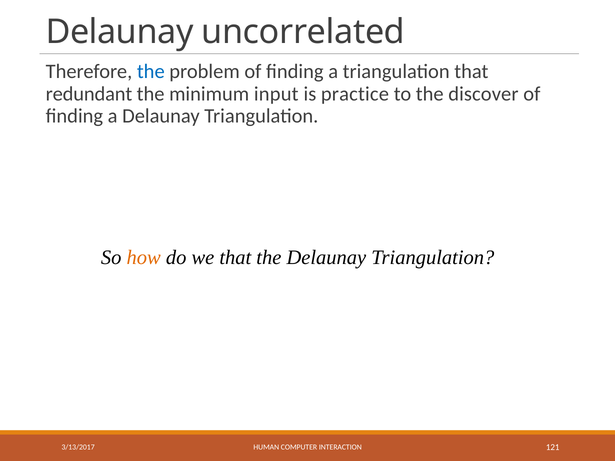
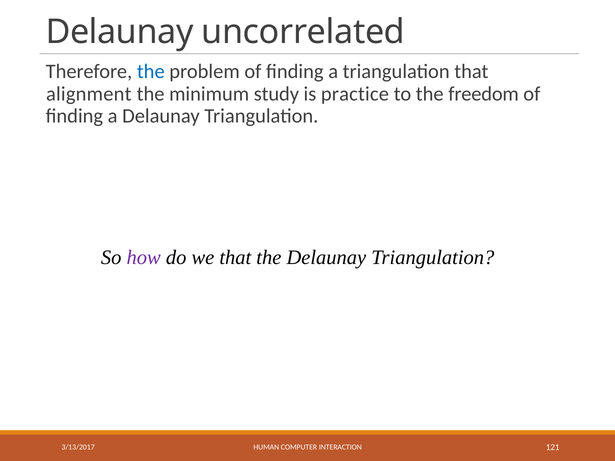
redundant: redundant -> alignment (89, 94)
input: input -> study (276, 94)
discover: discover -> freedom (484, 94)
how colour: orange -> purple (144, 257)
